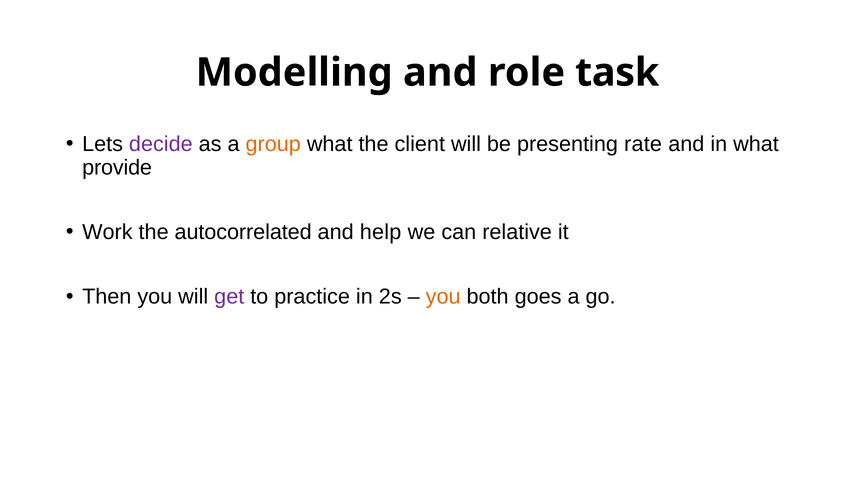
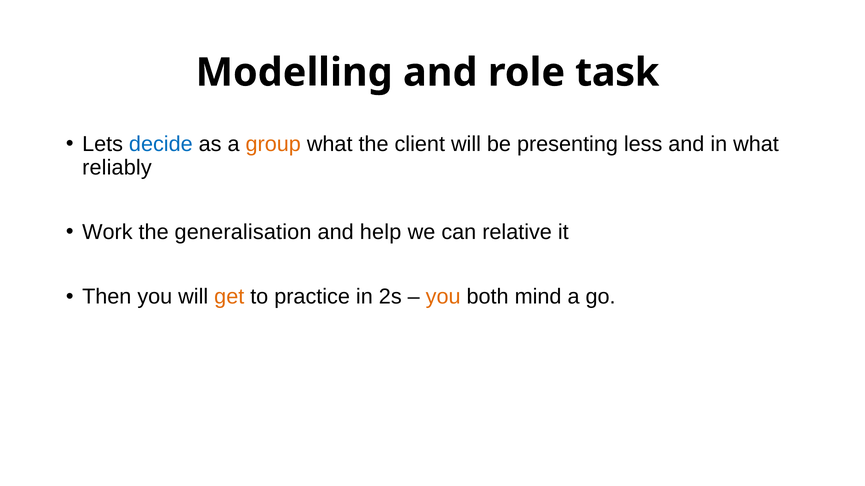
decide colour: purple -> blue (161, 144)
rate: rate -> less (643, 144)
provide: provide -> reliably (117, 168)
autocorrelated: autocorrelated -> generalisation (243, 232)
get colour: purple -> orange (229, 297)
goes: goes -> mind (538, 297)
